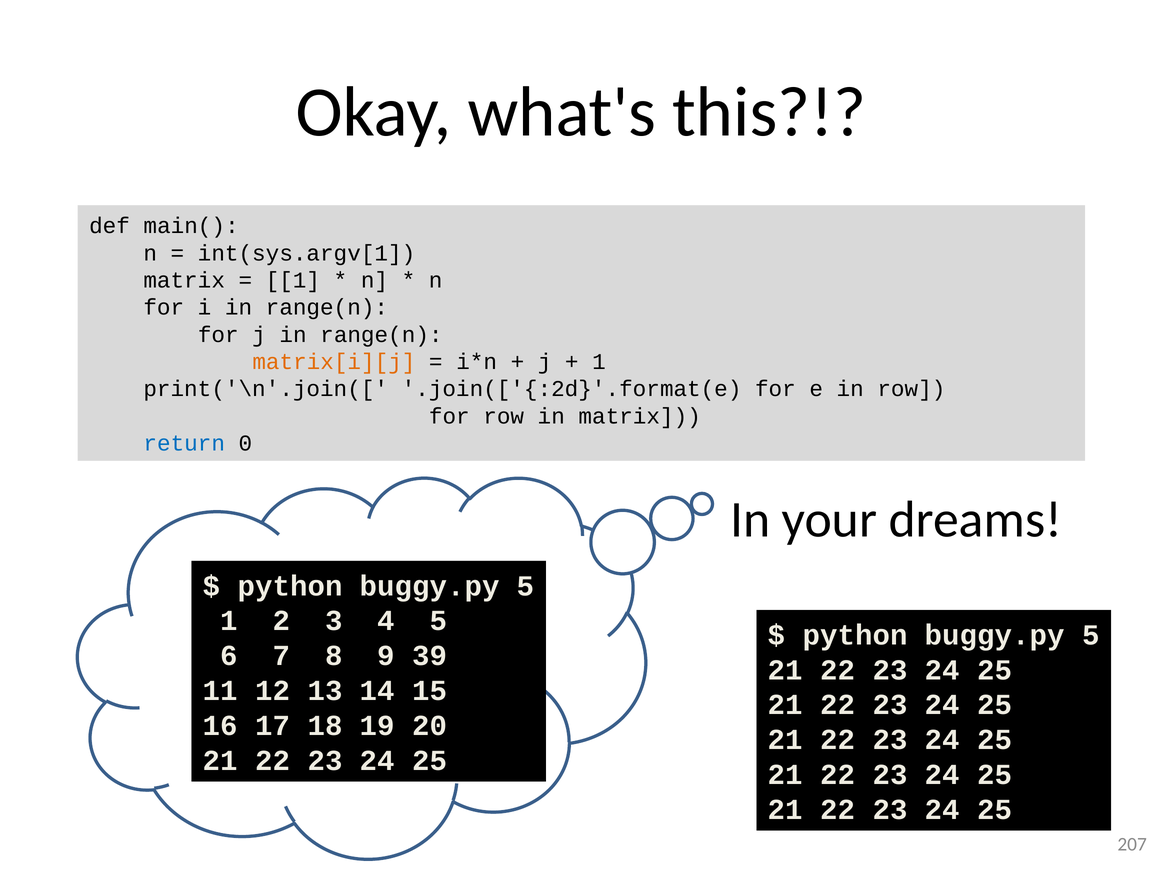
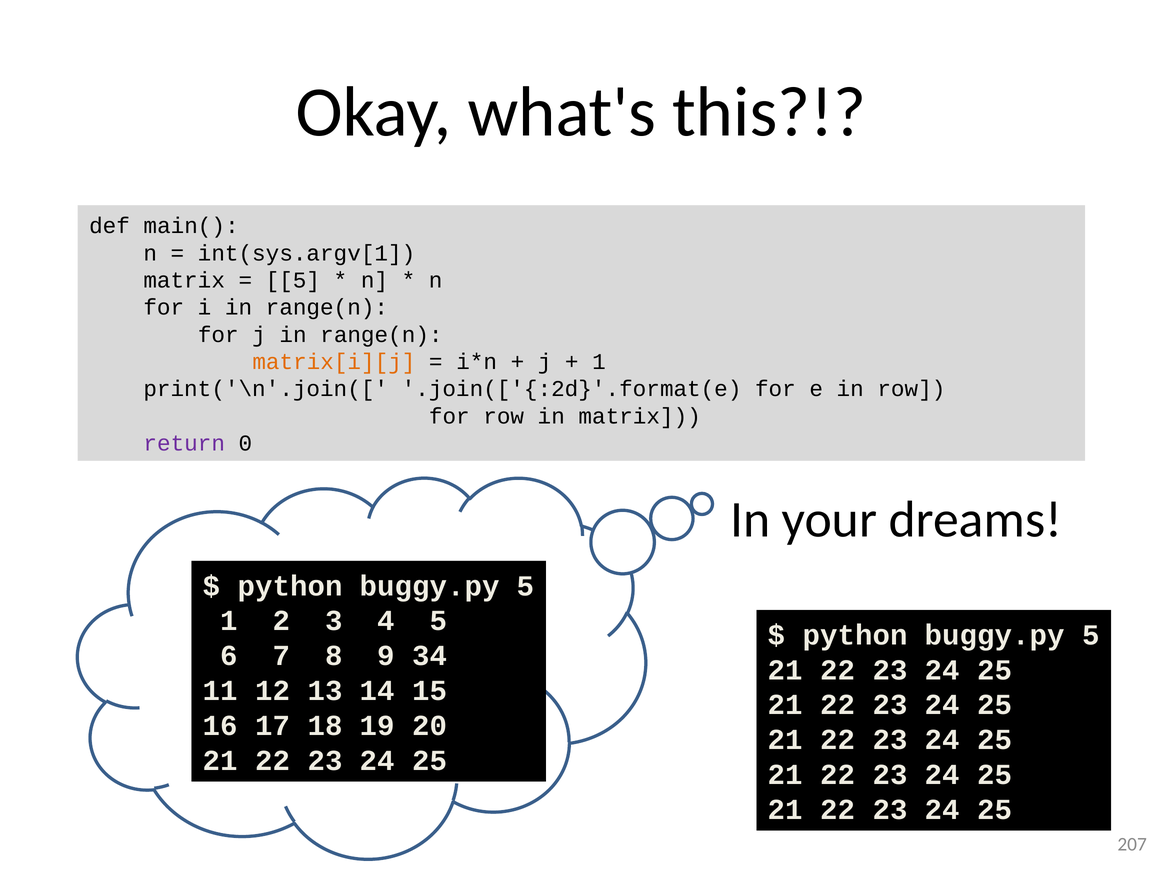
1: 1 -> 5 (293, 280)
return colour: blue -> purple (184, 443)
39: 39 -> 34 (430, 656)
